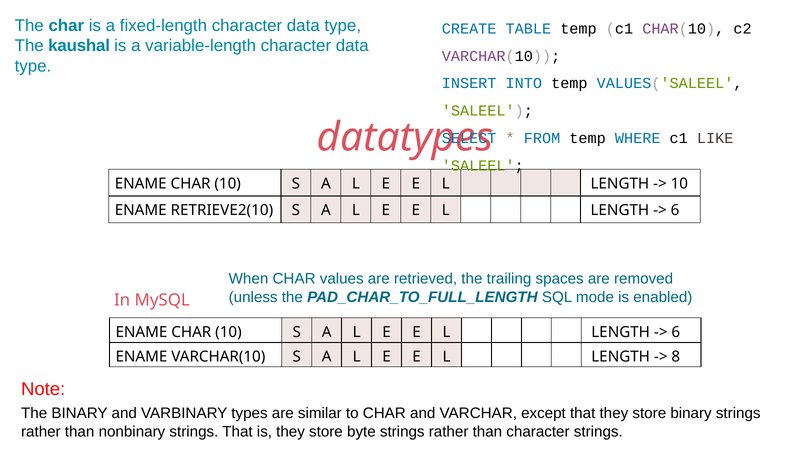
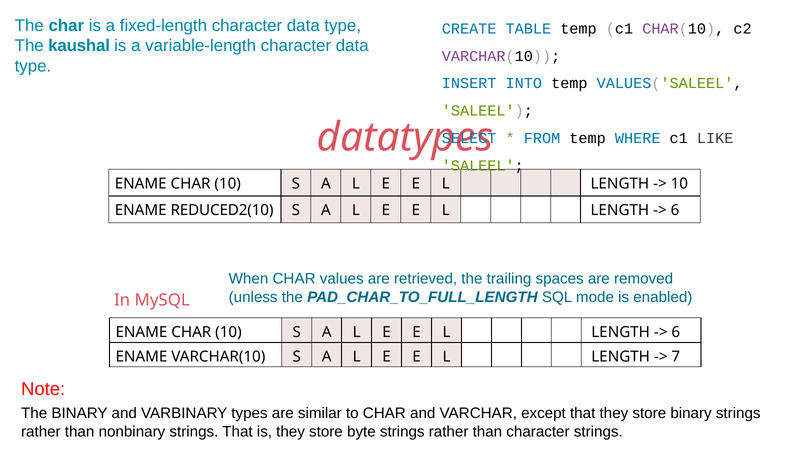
RETRIEVE2(10: RETRIEVE2(10 -> REDUCED2(10 (222, 210)
8: 8 -> 7 (676, 356)
